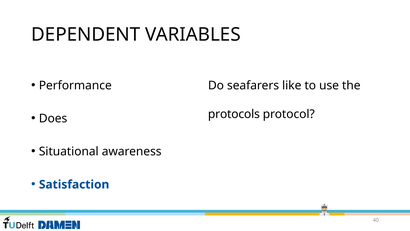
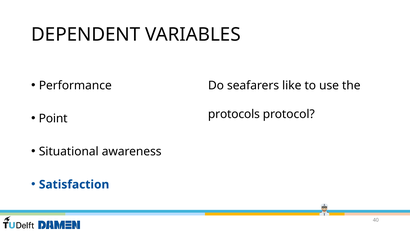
Does: Does -> Point (53, 118)
